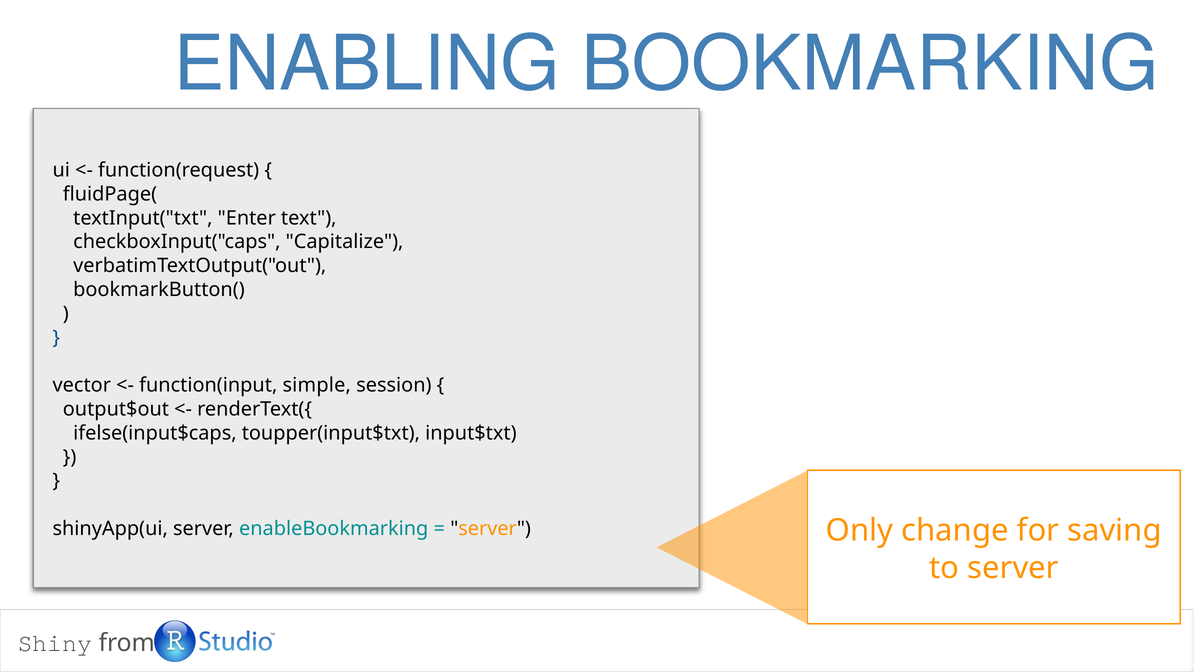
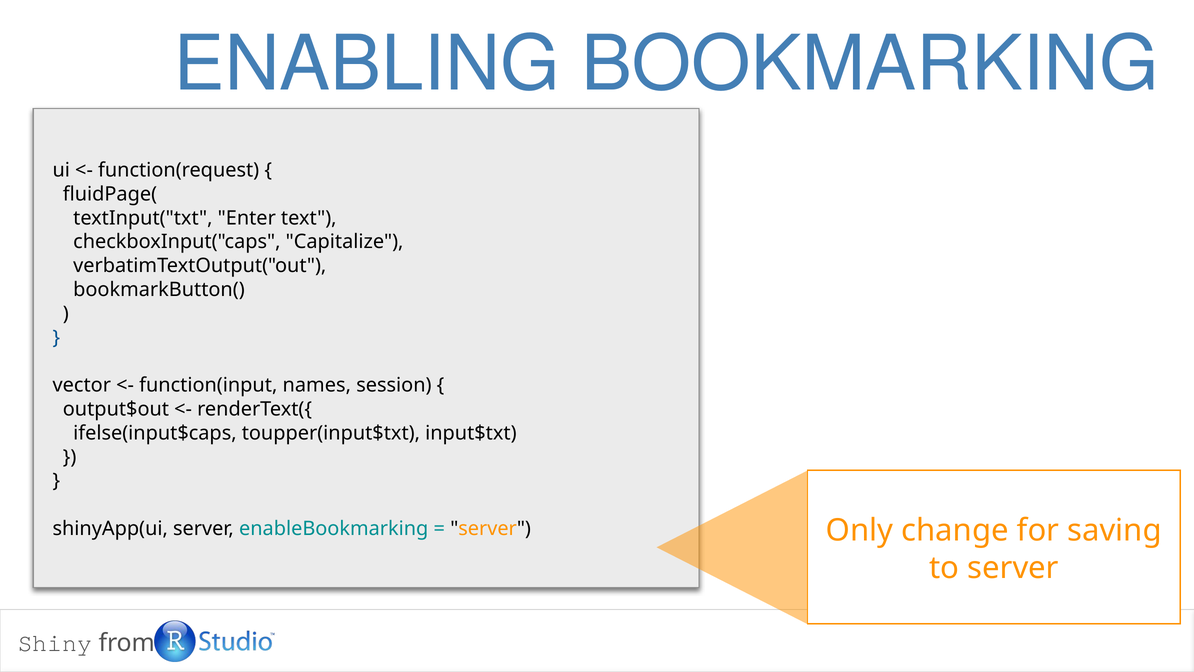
simple: simple -> names (317, 385)
